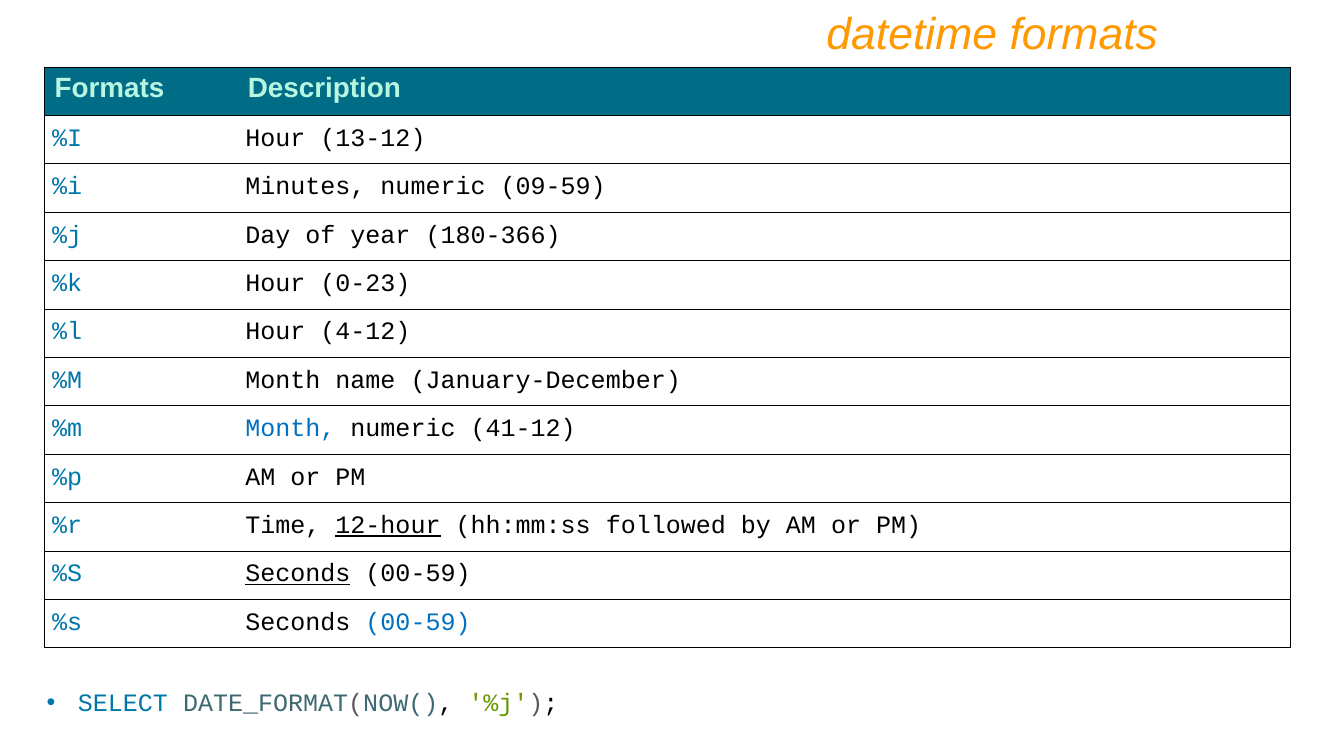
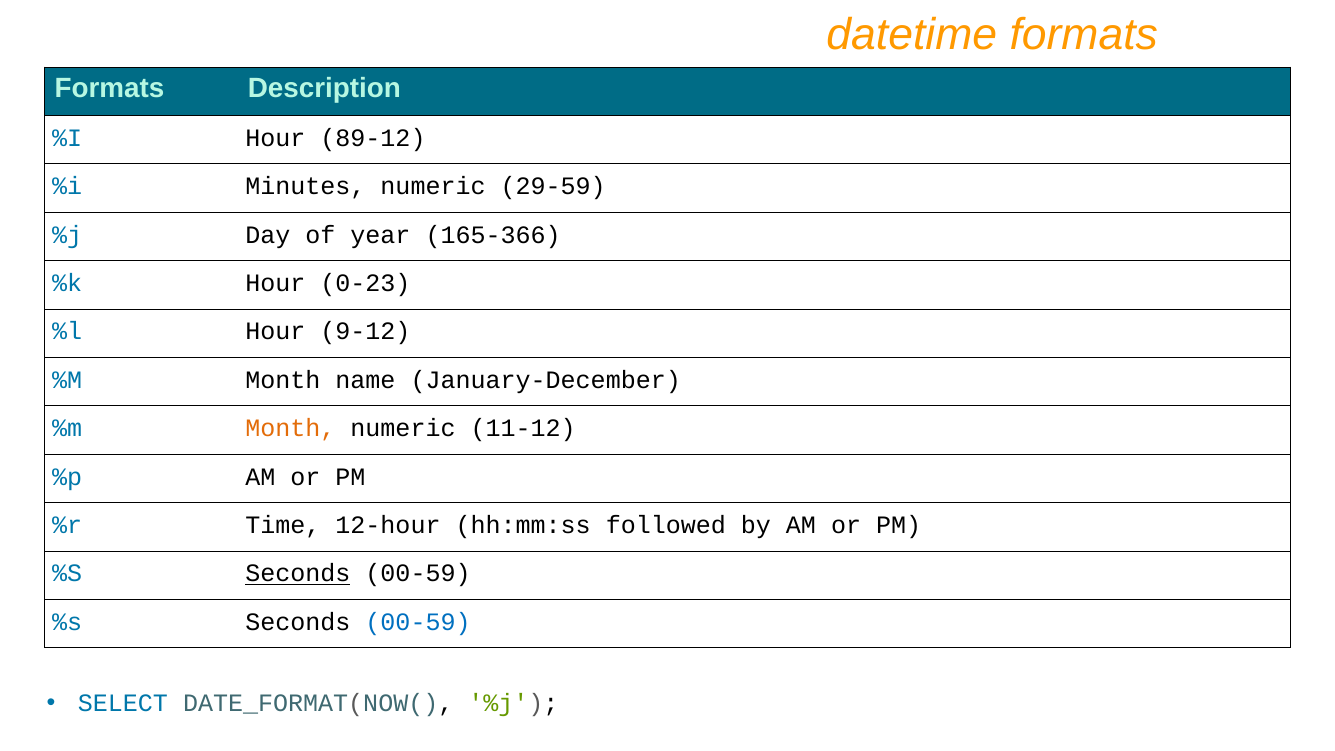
13-12: 13-12 -> 89-12 (373, 138)
09-59: 09-59 -> 29-59 (553, 186)
180-366: 180-366 -> 165-366 (493, 235)
4-12: 4-12 -> 9-12 (365, 332)
Month colour: blue -> orange (290, 428)
41-12: 41-12 -> 11-12 (523, 428)
12-hour underline: present -> none (388, 525)
